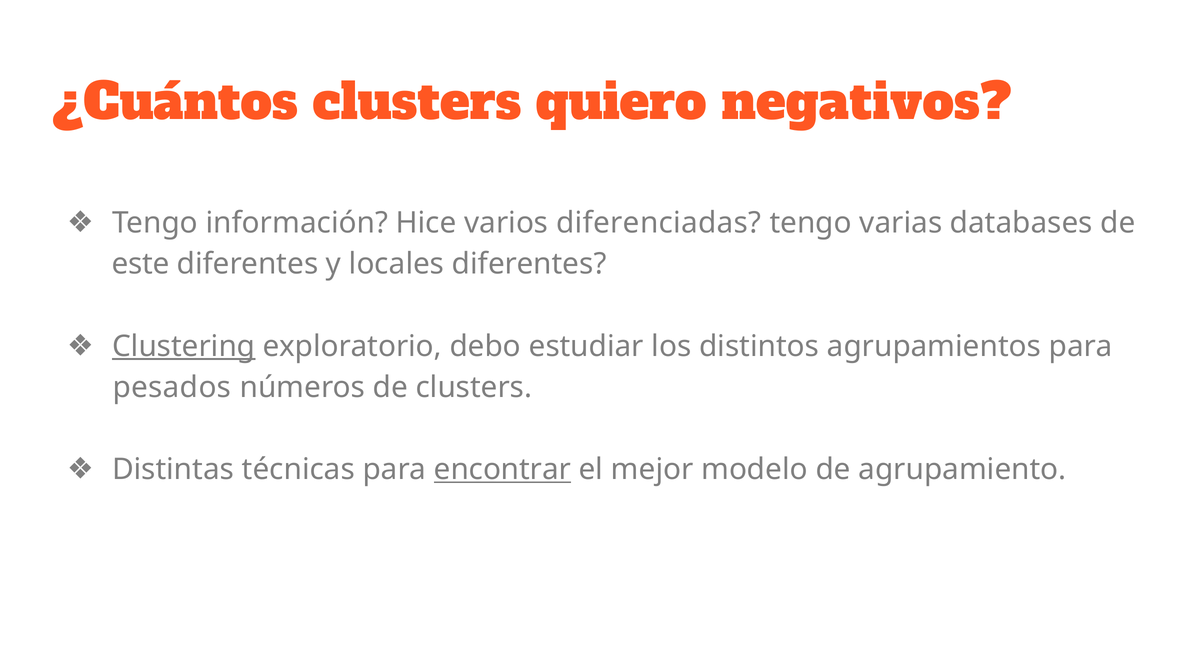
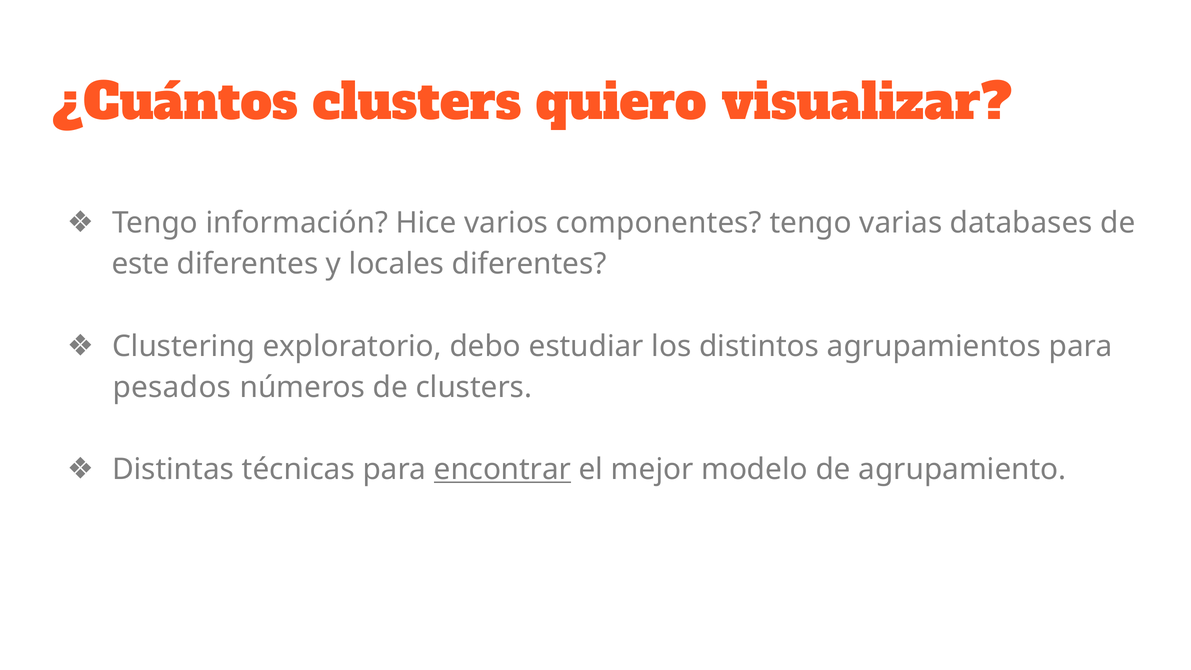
negativos: negativos -> visualizar (867, 103)
diferenciadas: diferenciadas -> componentes (659, 223)
Clustering underline: present -> none (184, 346)
